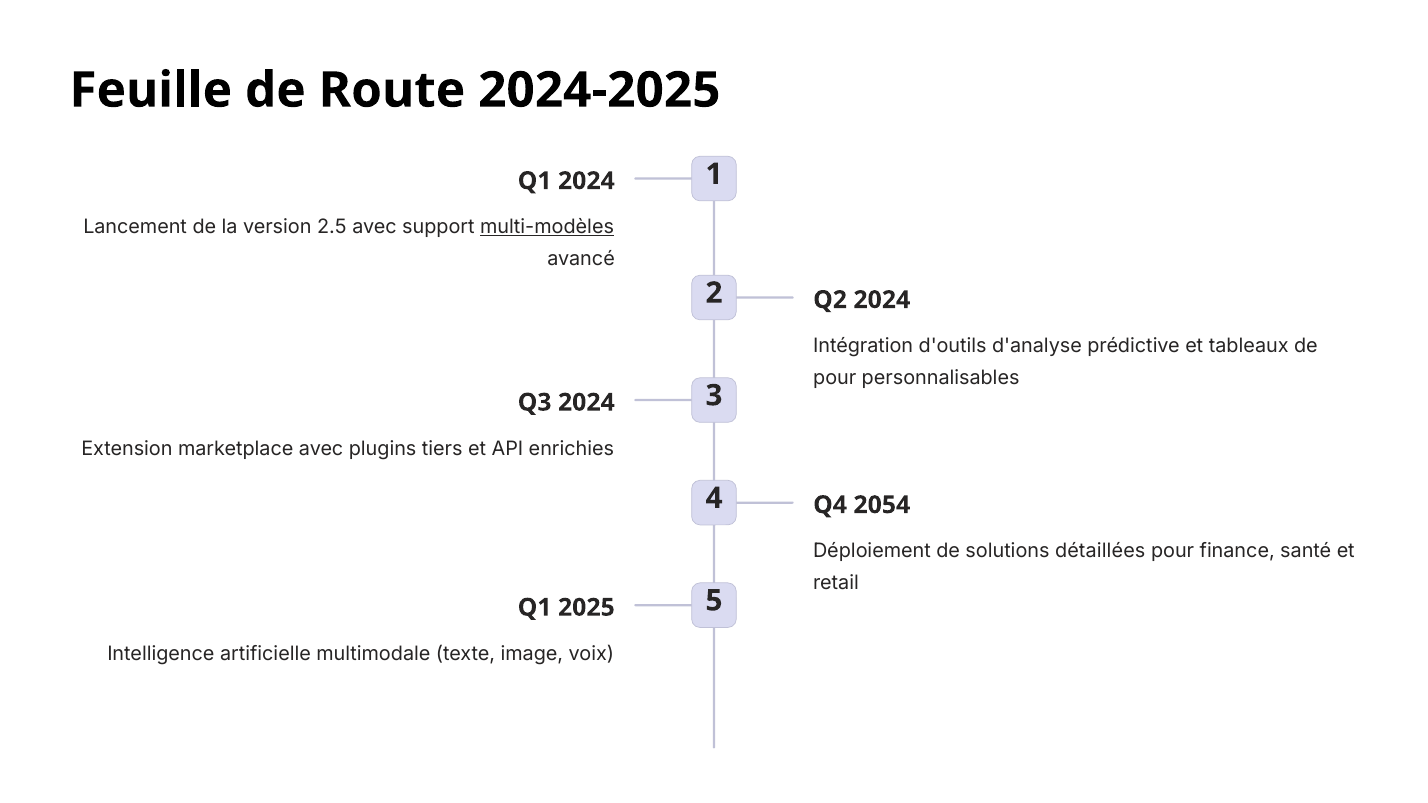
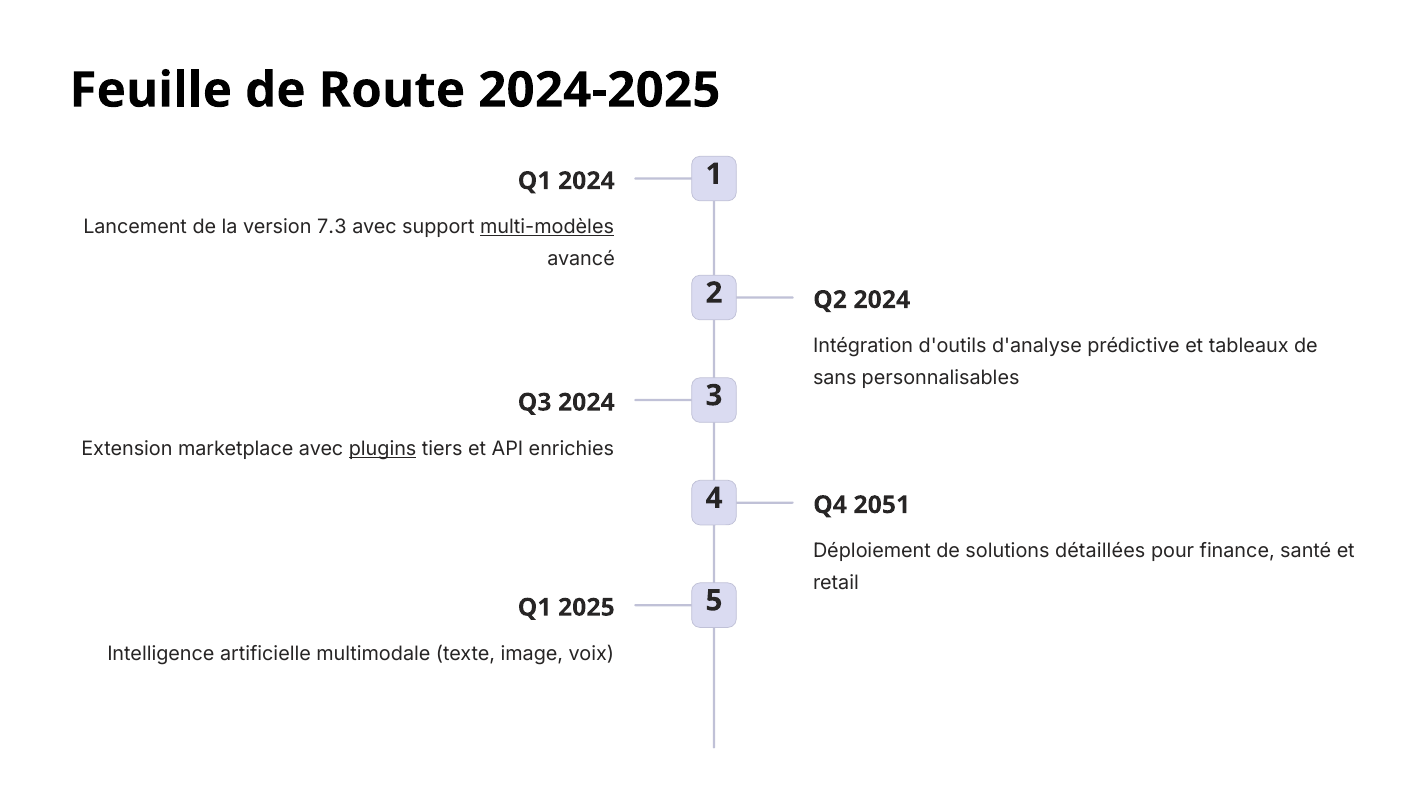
2.5: 2.5 -> 7.3 (332, 227)
pour: pour -> sans (835, 378)
plugins underline: none -> present (383, 449)
2054: 2054 -> 2051 (882, 505)
